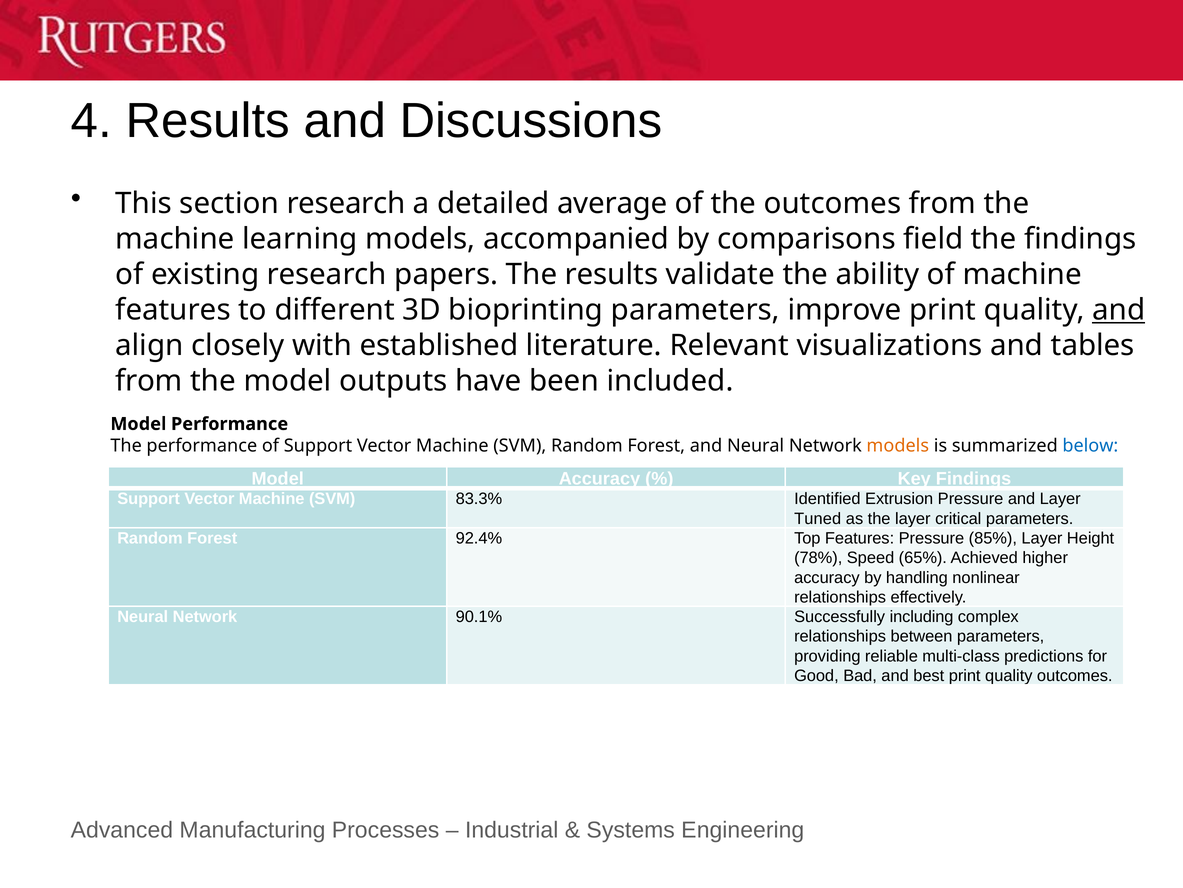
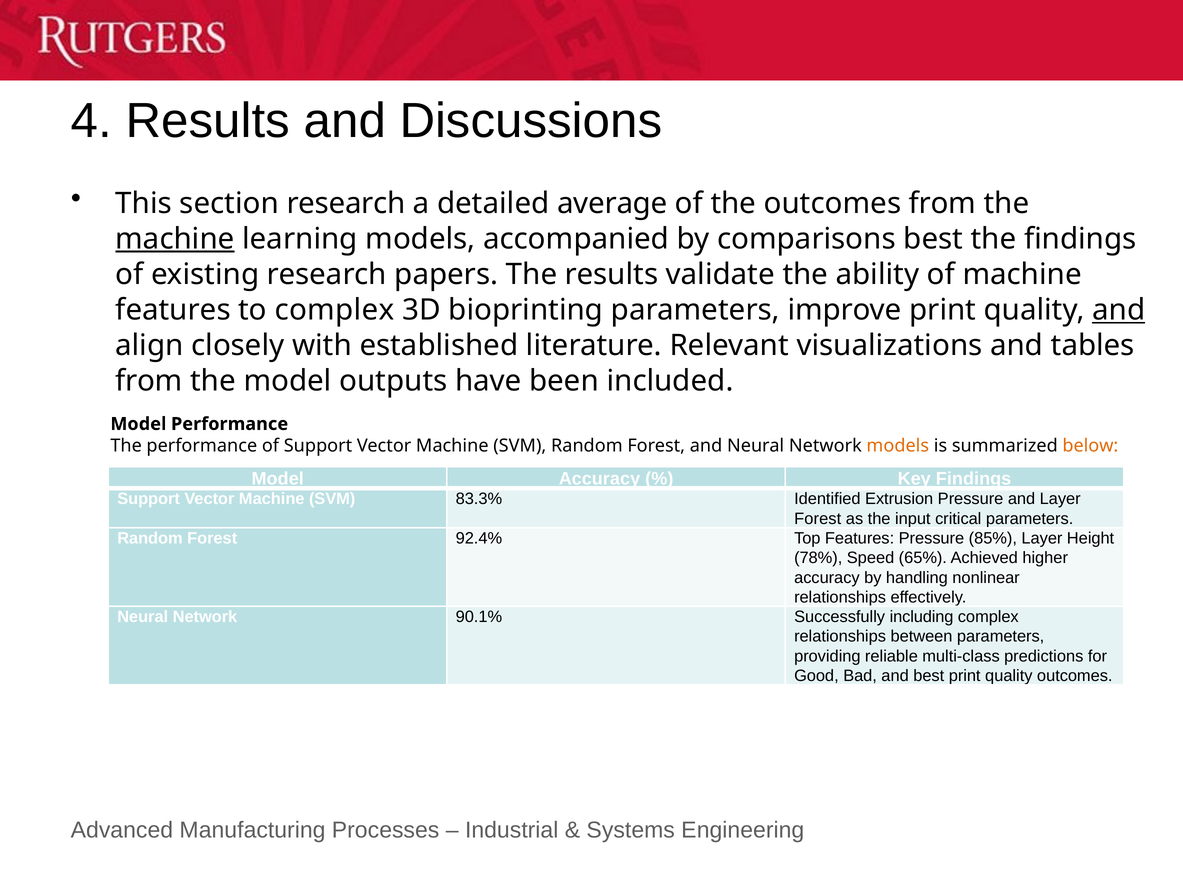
machine underline: none -> present (175, 239)
comparisons field: field -> best (933, 239)
to different: different -> complex (334, 310)
below colour: blue -> orange (1090, 445)
Tuned: Tuned -> Forest (818, 518)
the layer: layer -> input (913, 518)
